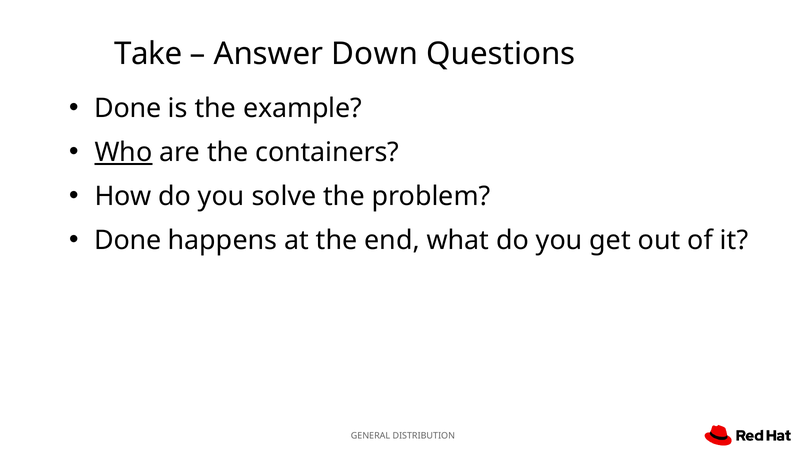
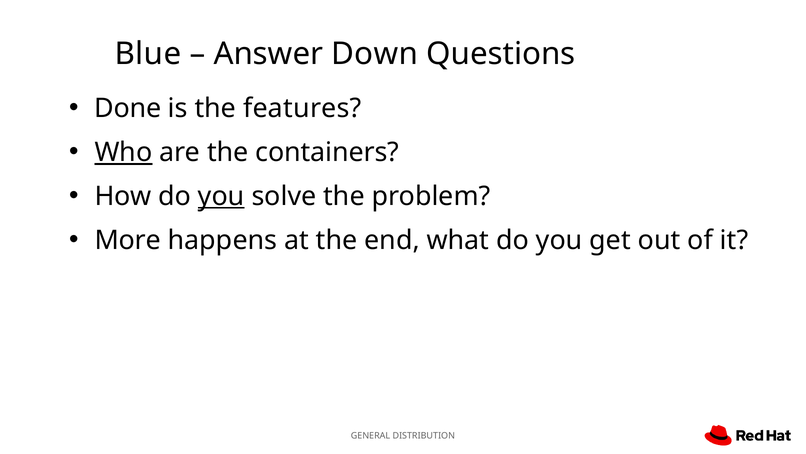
Take: Take -> Blue (148, 54)
example: example -> features (302, 108)
you underline: none -> present (221, 196)
Done: Done -> More (128, 240)
